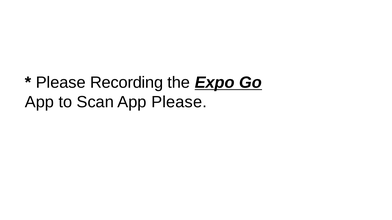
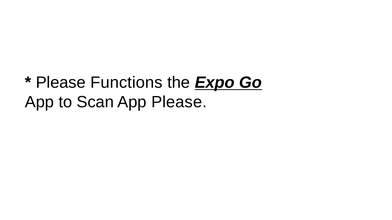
Recording: Recording -> Functions (126, 83)
